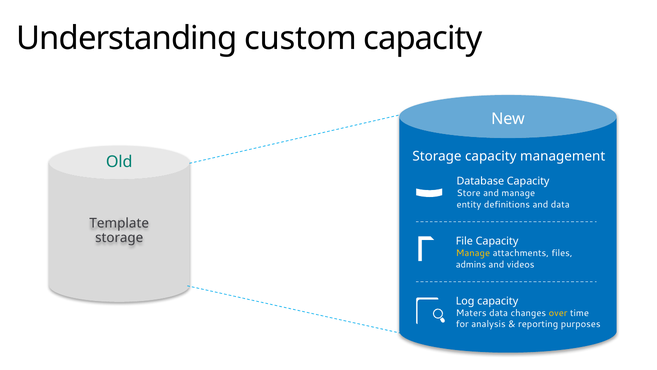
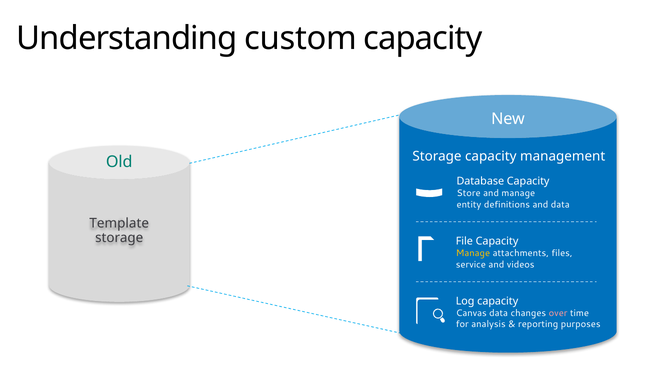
admins: admins -> service (471, 264)
Maters: Maters -> Canvas (471, 313)
over colour: yellow -> pink (558, 313)
